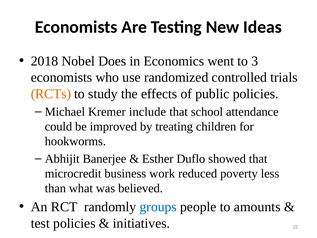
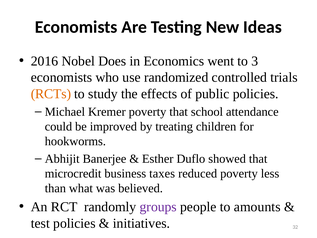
2018: 2018 -> 2016 (45, 61)
Kremer include: include -> poverty (148, 112)
work: work -> taxes (162, 173)
groups colour: blue -> purple (158, 207)
